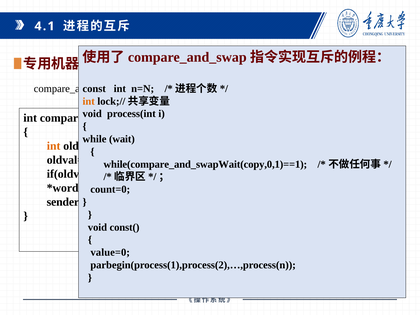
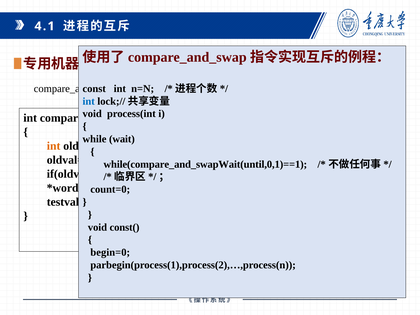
int colour: orange -> blue (89, 101)
while(compare_and_swapWait(copy,0,1)==1: while(compare_and_swapWait(copy,0,1)==1 -> while(compare_and_swapWait(until,0,1)==1 (205, 164)
sender: sender -> testval (63, 202)
value=0: value=0 -> begin=0 (110, 252)
